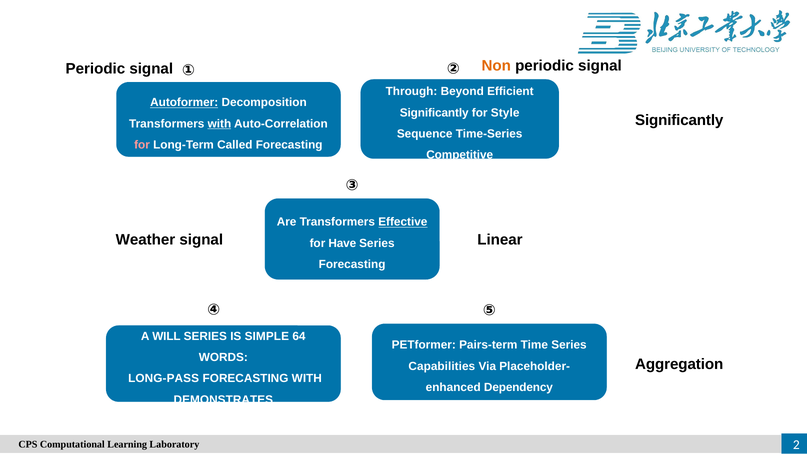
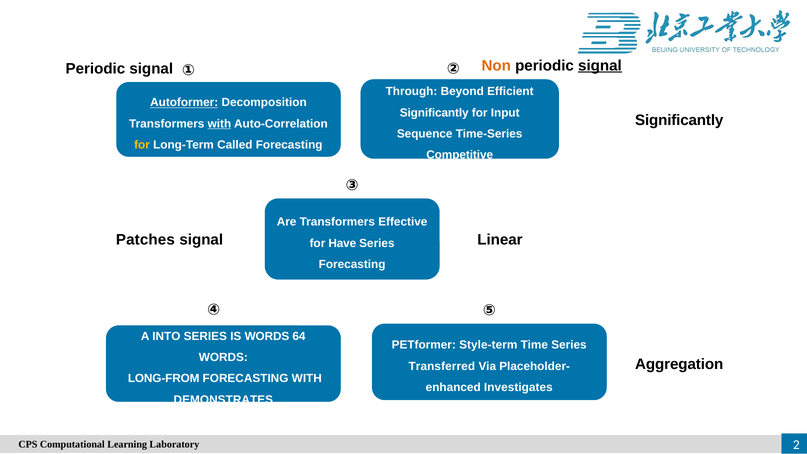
signal underline: none -> present (600, 66)
Style: Style -> Input (505, 113)
for colour: pink -> yellow (142, 145)
Effective underline: present -> none (403, 222)
Weather: Weather -> Patches (145, 240)
WILL: WILL -> INTO (166, 336)
IS SIMPLE: SIMPLE -> WORDS (267, 336)
Pairs-term: Pairs-term -> Style-term (488, 345)
Capabilities: Capabilities -> Transferred (442, 366)
LONG-PASS: LONG-PASS -> LONG-FROM (164, 378)
Dependency: Dependency -> Investigates (518, 387)
